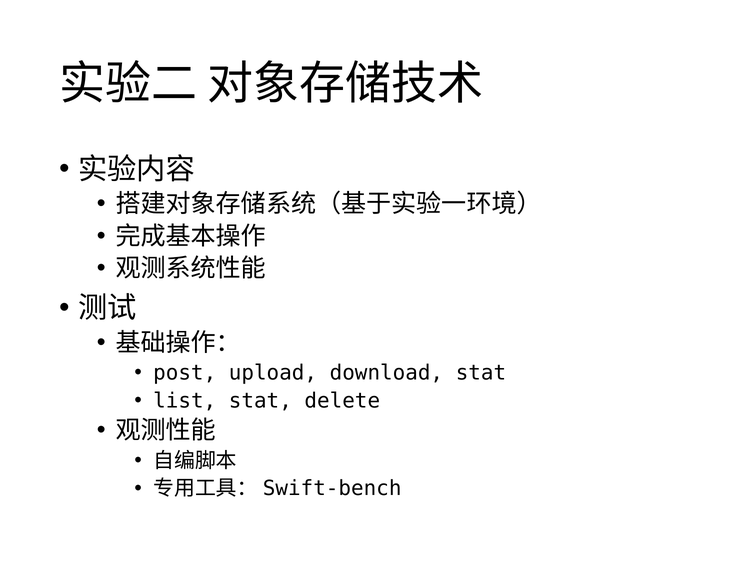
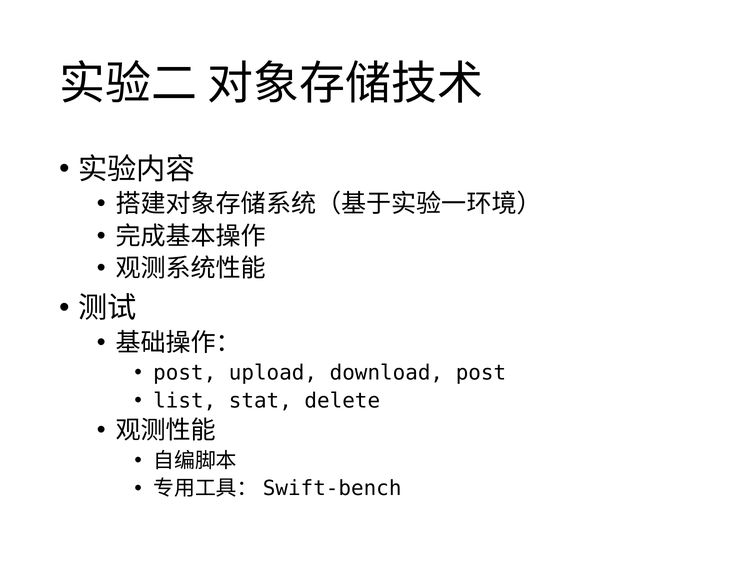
download stat: stat -> post (481, 373)
